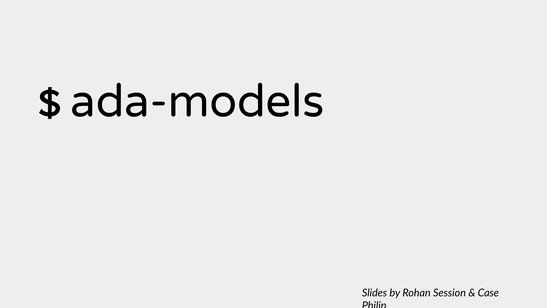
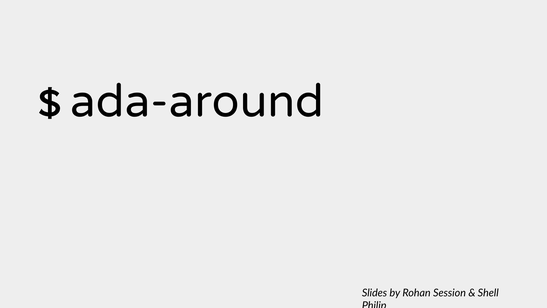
ada-models: ada-models -> ada-around (197, 101)
Case: Case -> Shell (488, 293)
